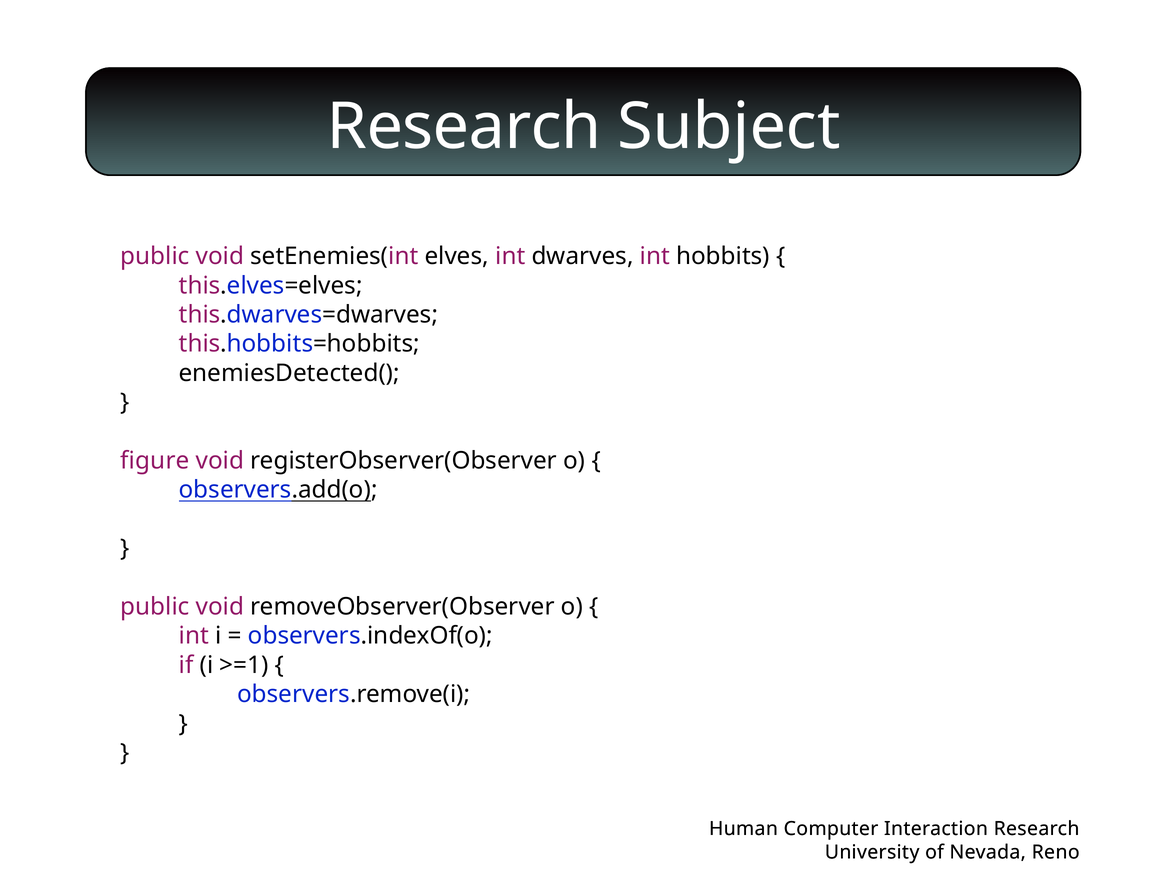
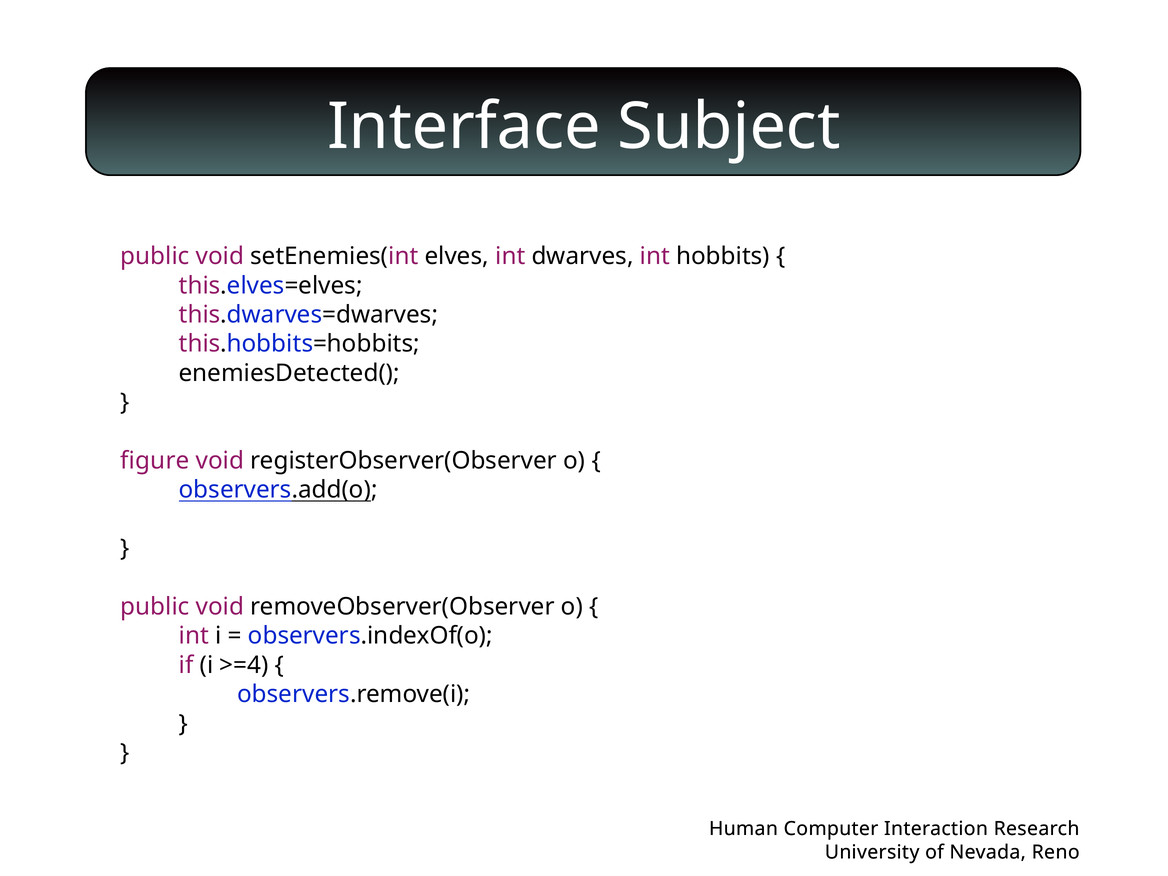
Research: Research -> Interface (464, 127)
>=1: >=1 -> >=4 (244, 665)
